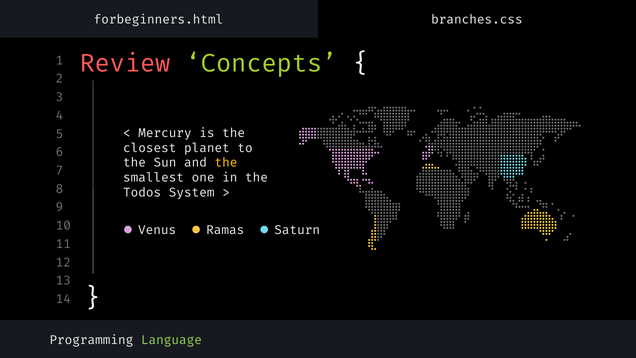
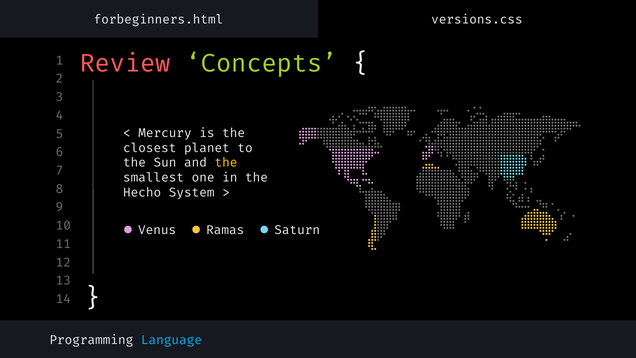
branches.css: branches.css -> versions.css (477, 20)
Todos: Todos -> Hecho (142, 192)
Language colour: light green -> light blue (171, 340)
